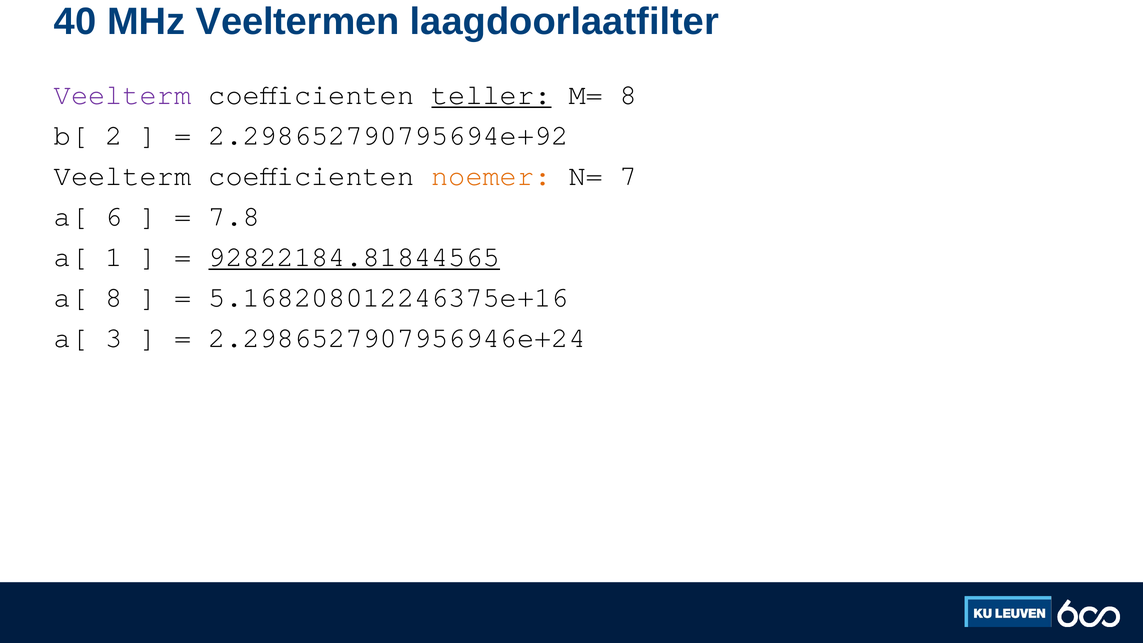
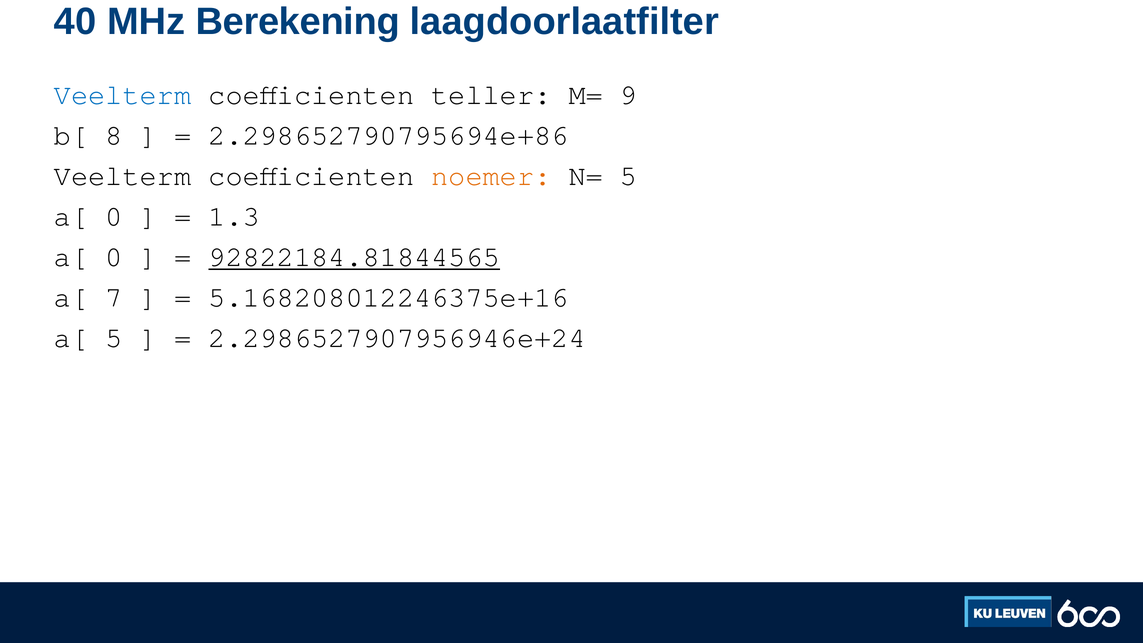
Veeltermen: Veeltermen -> Berekening (298, 22)
Veelterm colour: purple -> blue (123, 95)
teller underline: present -> none (491, 95)
M= 8: 8 -> 9 (629, 95)
2: 2 -> 8 (114, 135)
2.298652790795694e+92: 2.298652790795694e+92 -> 2.298652790795694e+86 (388, 135)
N= 7: 7 -> 5 (629, 176)
6: 6 -> 0 (114, 216)
7.8: 7.8 -> 1.3 (234, 216)
1: 1 -> 0 (114, 257)
a[ 8: 8 -> 7 (114, 297)
a[ 3: 3 -> 5 (114, 338)
